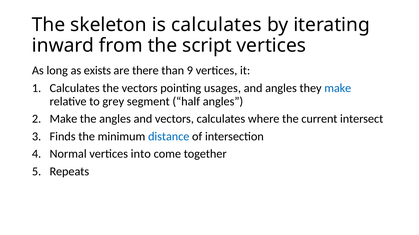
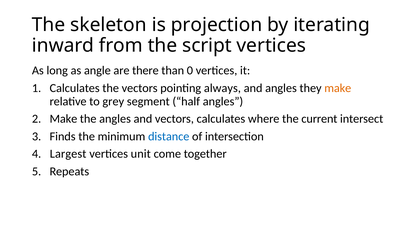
is calculates: calculates -> projection (217, 25)
exists: exists -> angle (97, 71)
9: 9 -> 0 (190, 71)
usages: usages -> always (222, 88)
make colour: blue -> orange (338, 88)
Normal: Normal -> Largest (68, 154)
into: into -> unit (141, 154)
